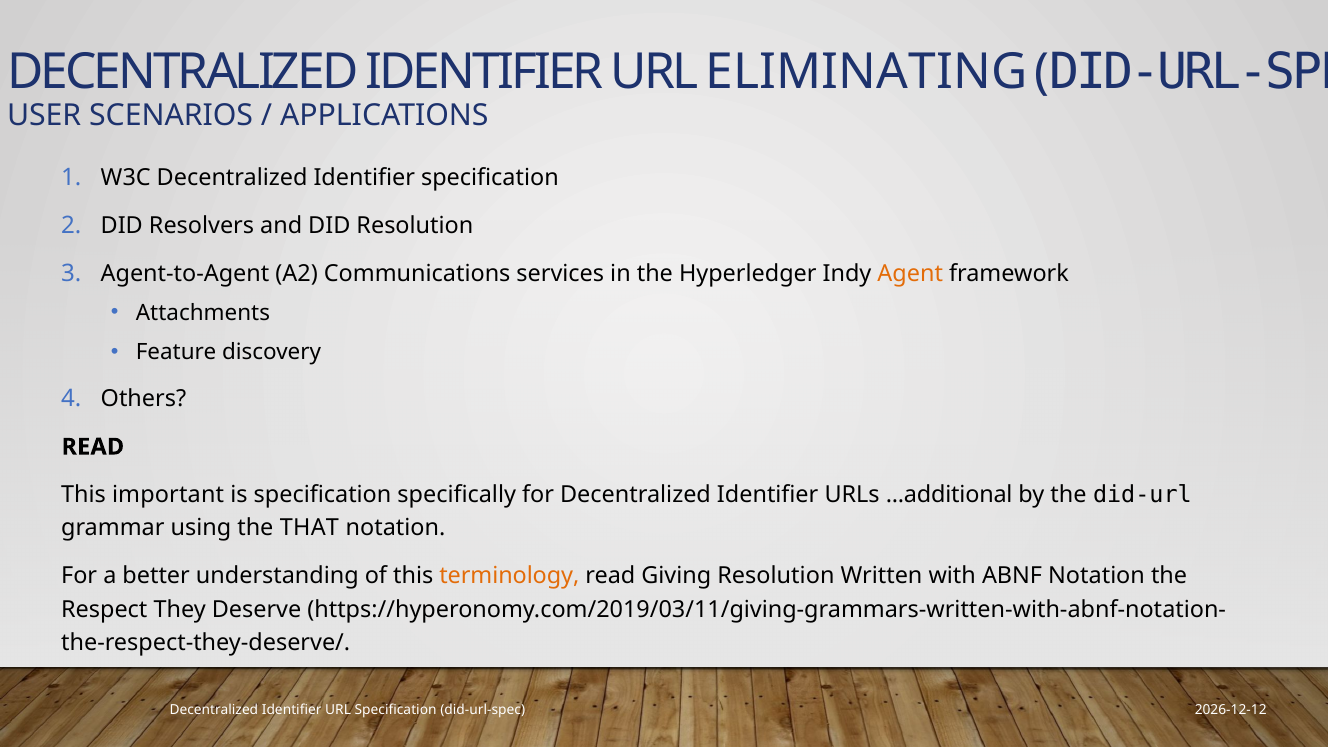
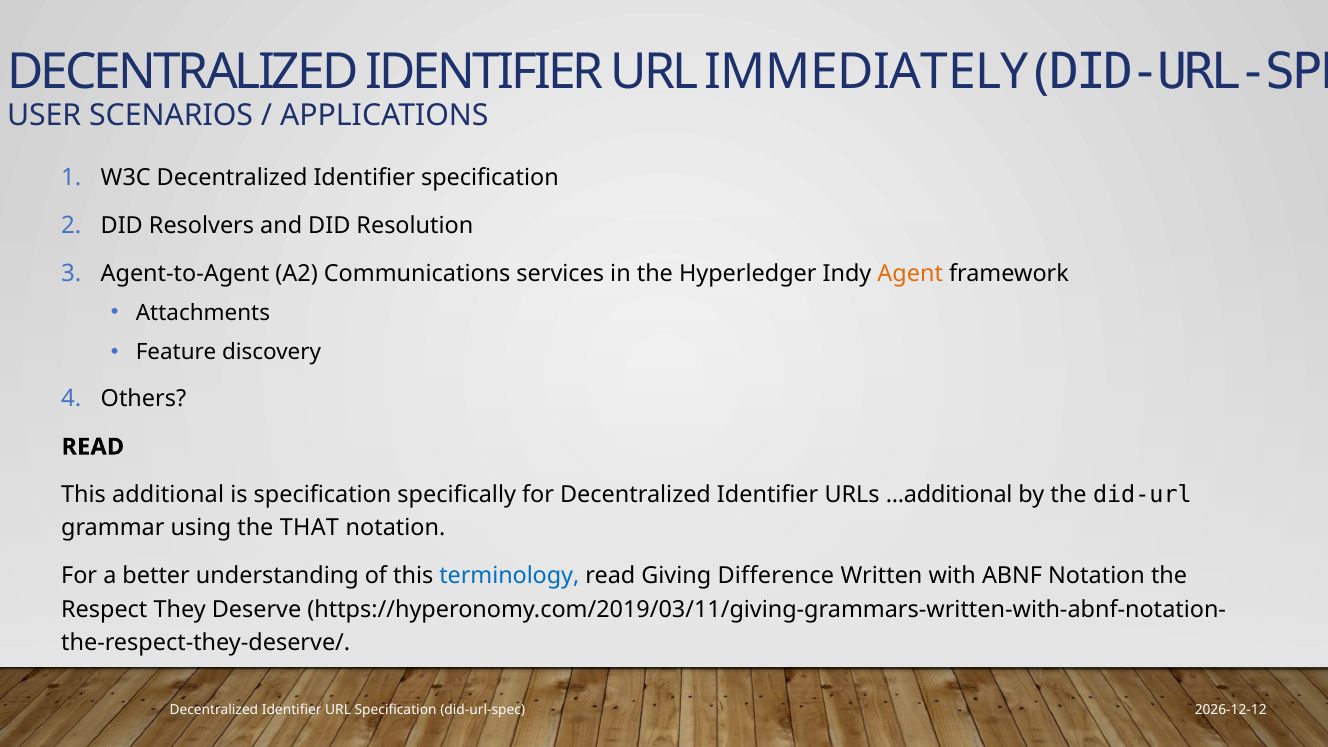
ELIMINATING: ELIMINATING -> IMMEDIATELY (867, 72)
important: important -> additional (168, 494)
terminology colour: orange -> blue (509, 576)
Giving Resolution: Resolution -> Difference (776, 576)
